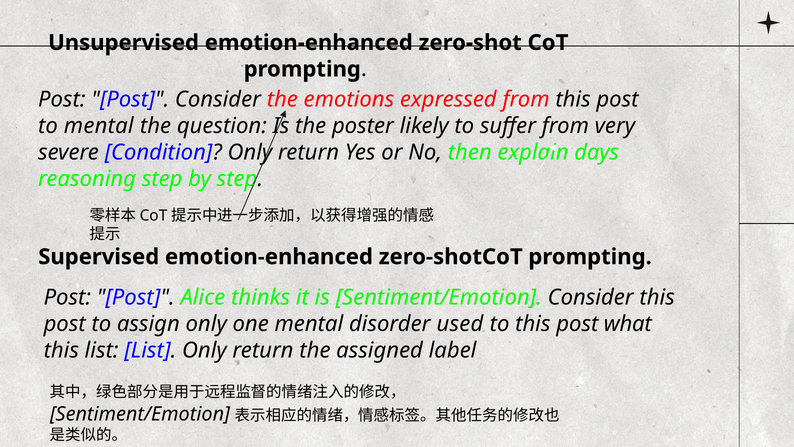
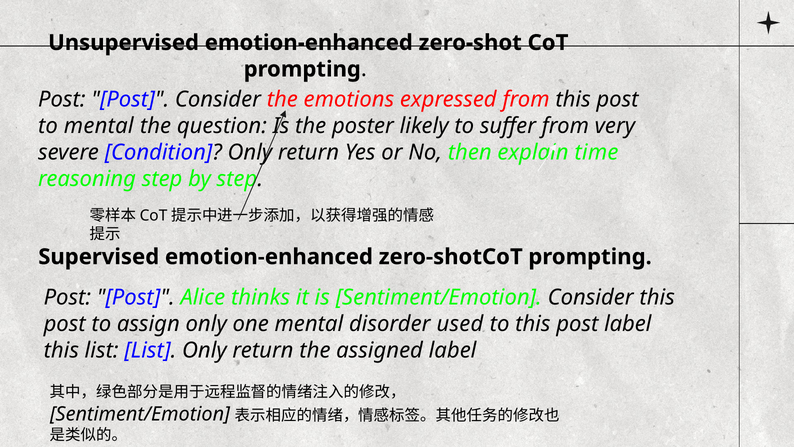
days: days -> time (596, 152)
post what: what -> label (628, 324)
